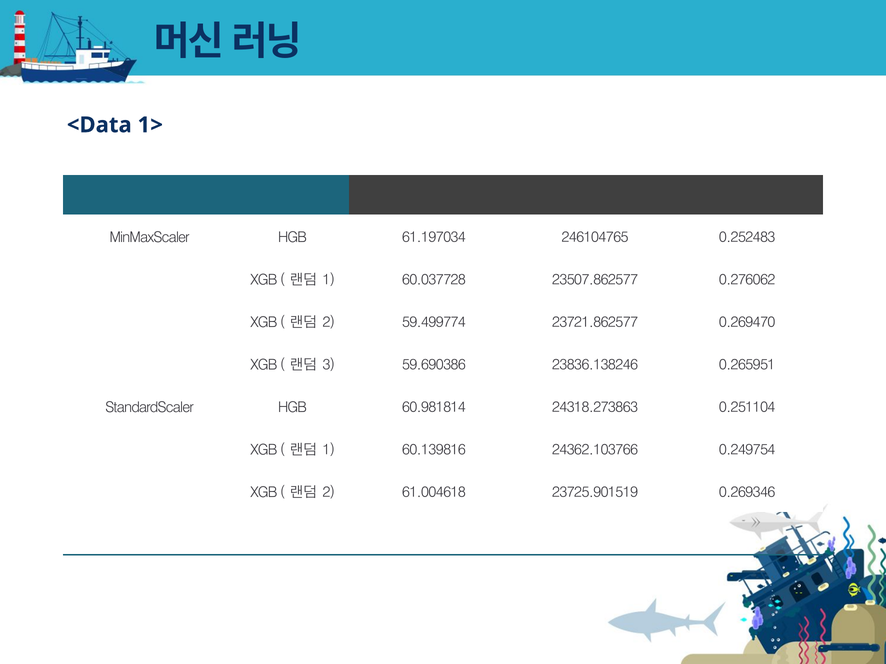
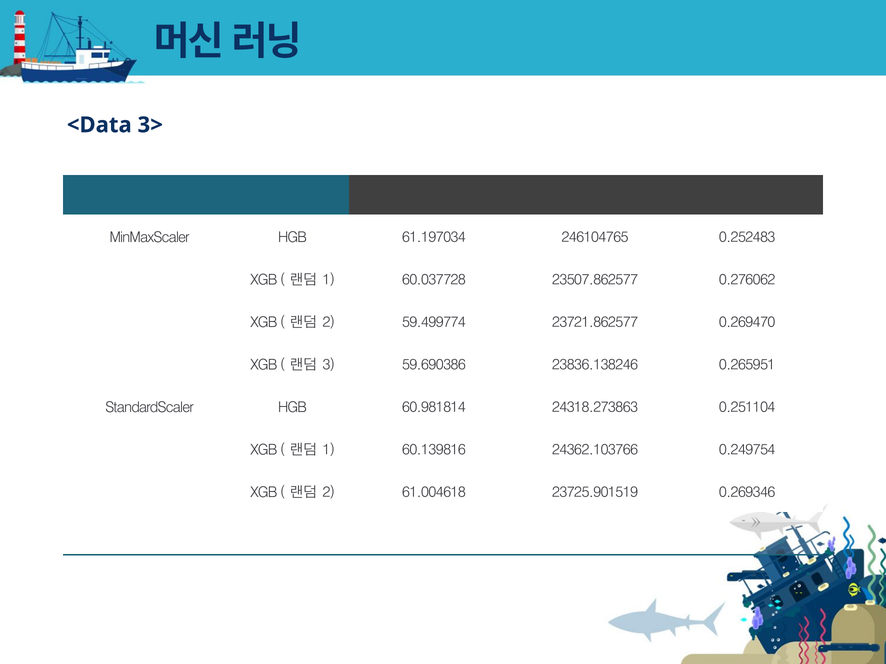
1>: 1> -> 3> (150, 125)
